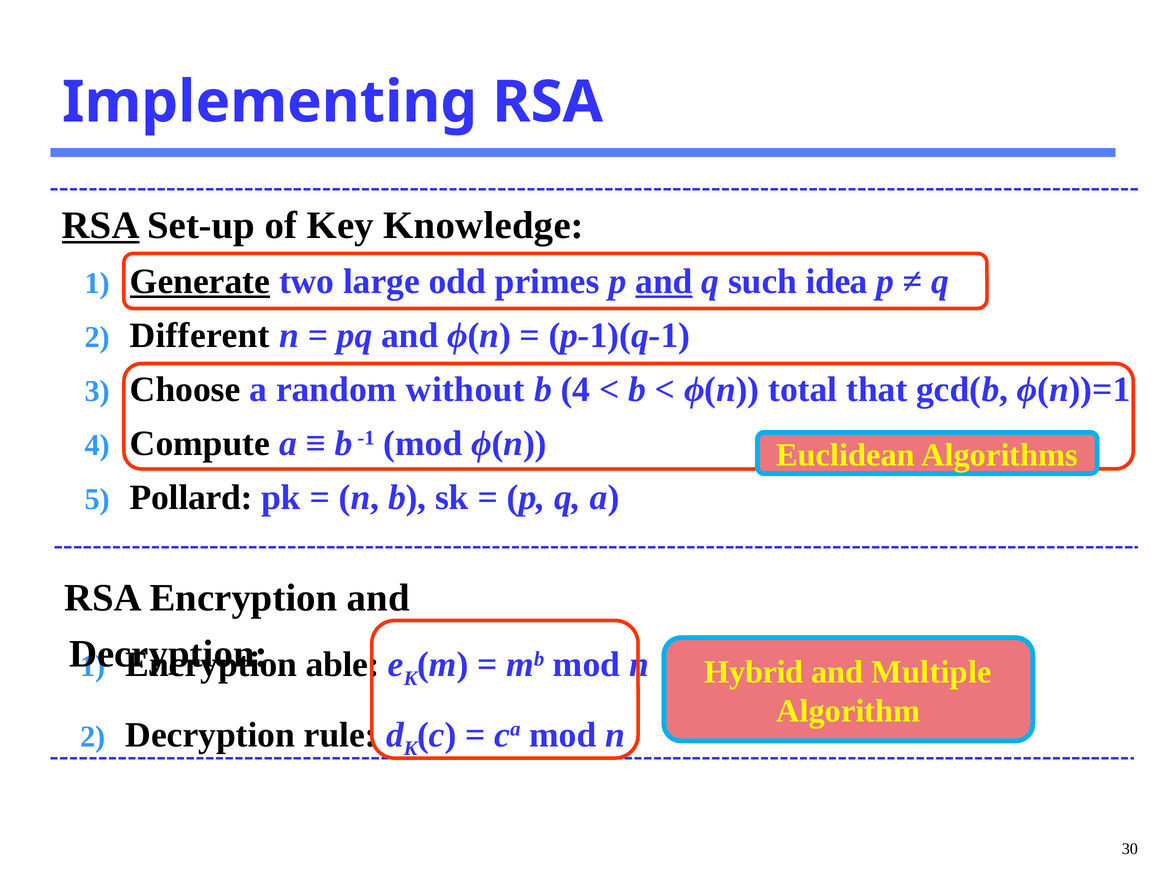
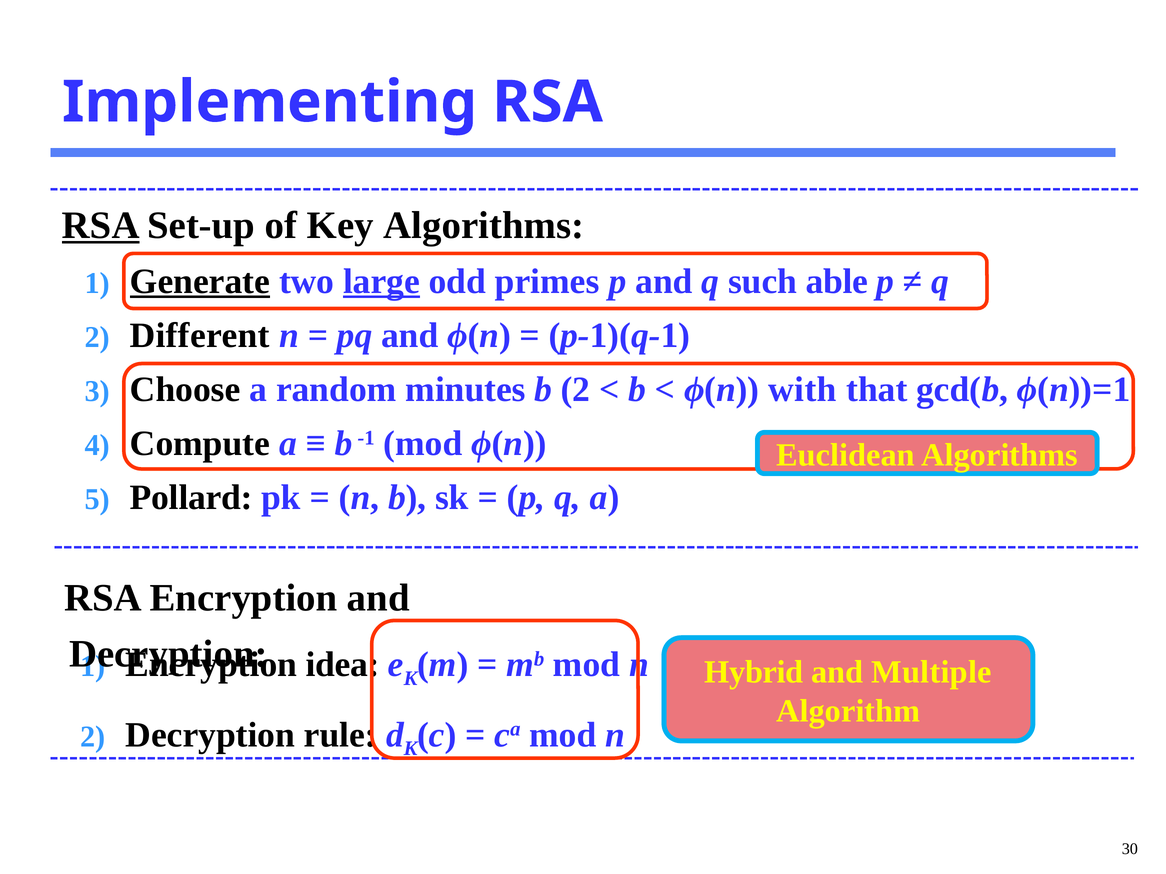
Key Knowledge: Knowledge -> Algorithms (484, 226)
large underline: none -> present (382, 282)
and underline: present -> none (664, 282)
idea: idea -> able (837, 282)
without: without -> minutes (466, 390)
b 4: 4 -> 2 (575, 390)
total: total -> with (803, 390)
able: able -> idea (343, 665)
